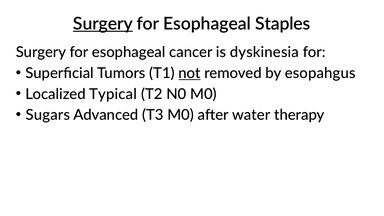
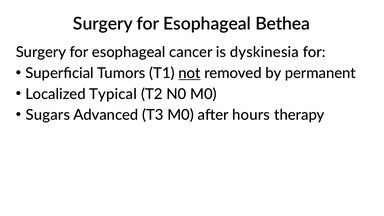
Surgery underline: present -> none (103, 24)
Staples: Staples -> Bethea (283, 24)
esopahgus: esopahgus -> permanent (320, 73)
water: water -> hours (251, 115)
